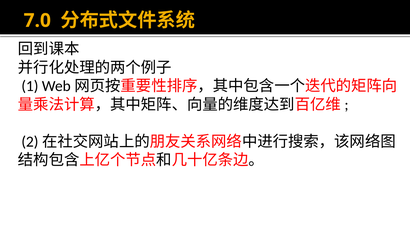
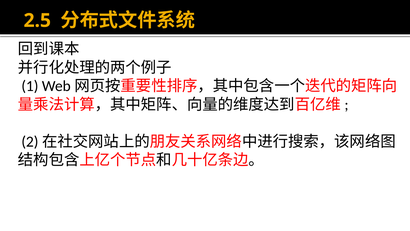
7.0: 7.0 -> 2.5 (37, 21)
